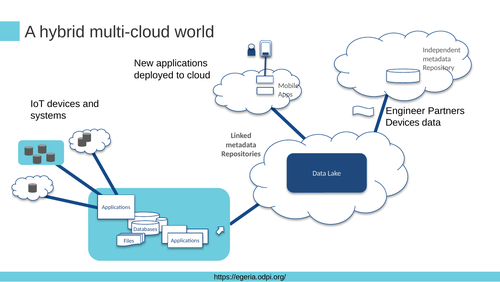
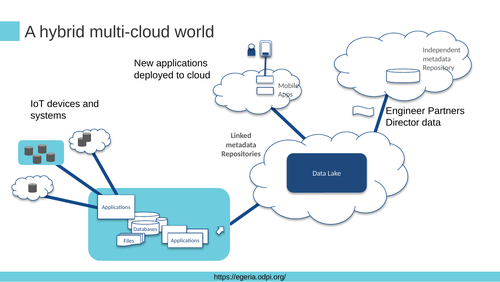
Devices: Devices -> Director (403, 122)
